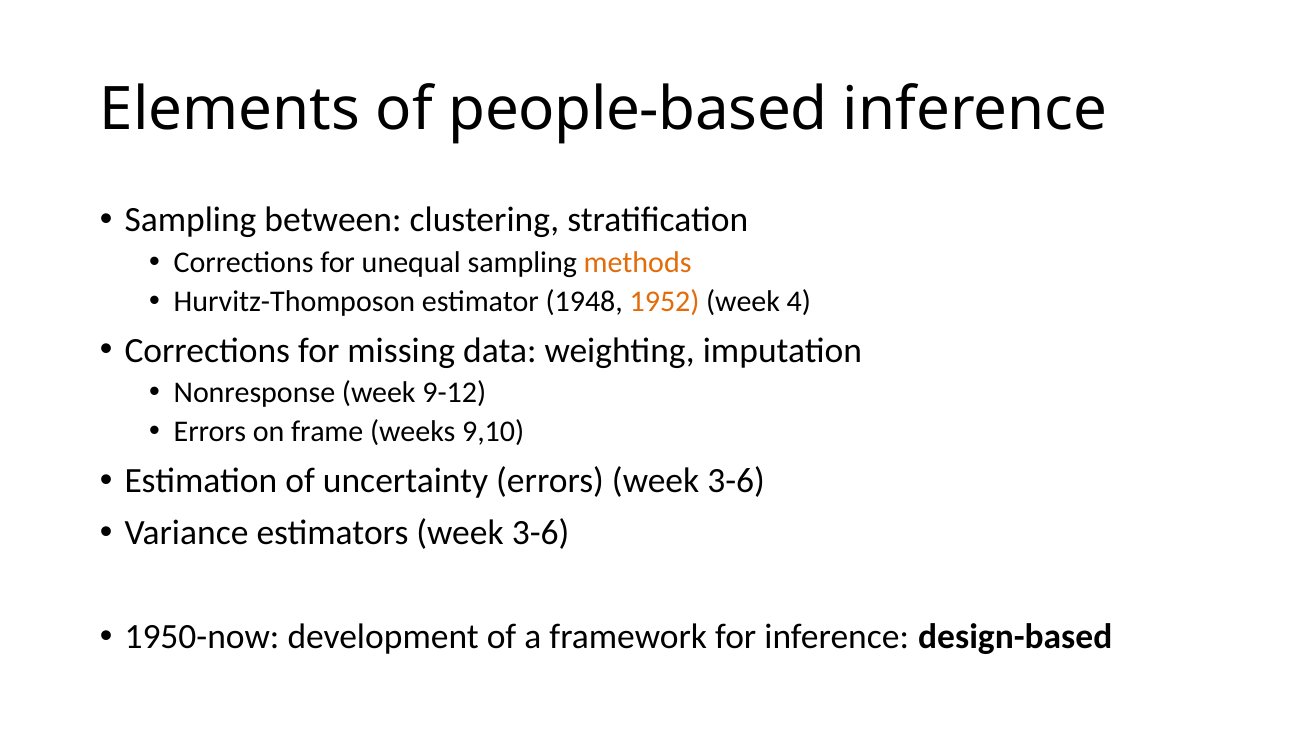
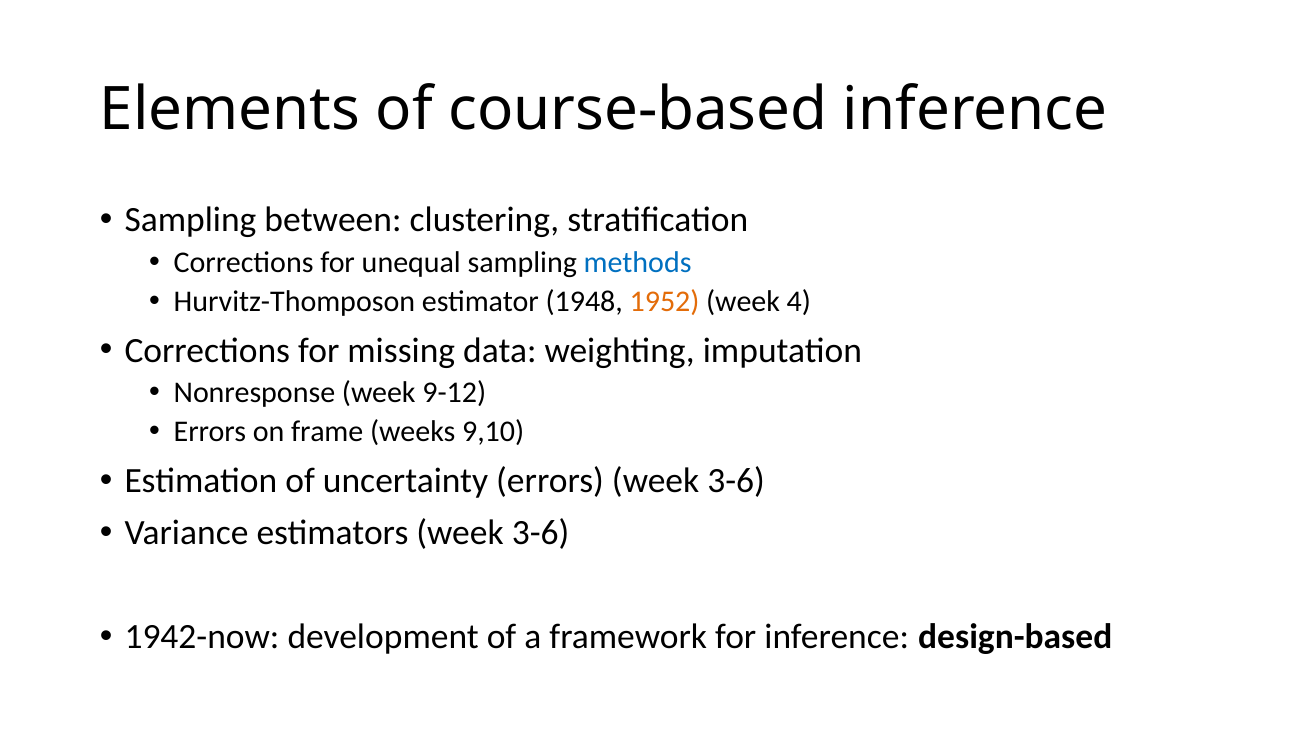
people-based: people-based -> course-based (638, 110)
methods colour: orange -> blue (638, 262)
1950-now: 1950-now -> 1942-now (202, 637)
